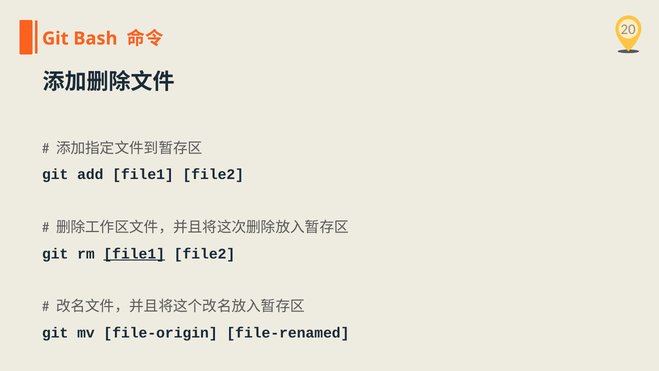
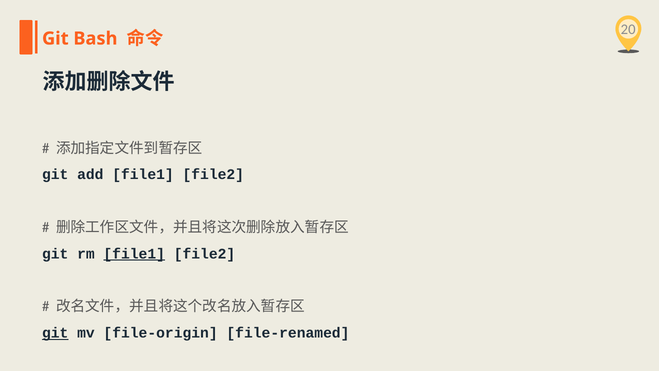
git underline: none -> present (55, 333)
